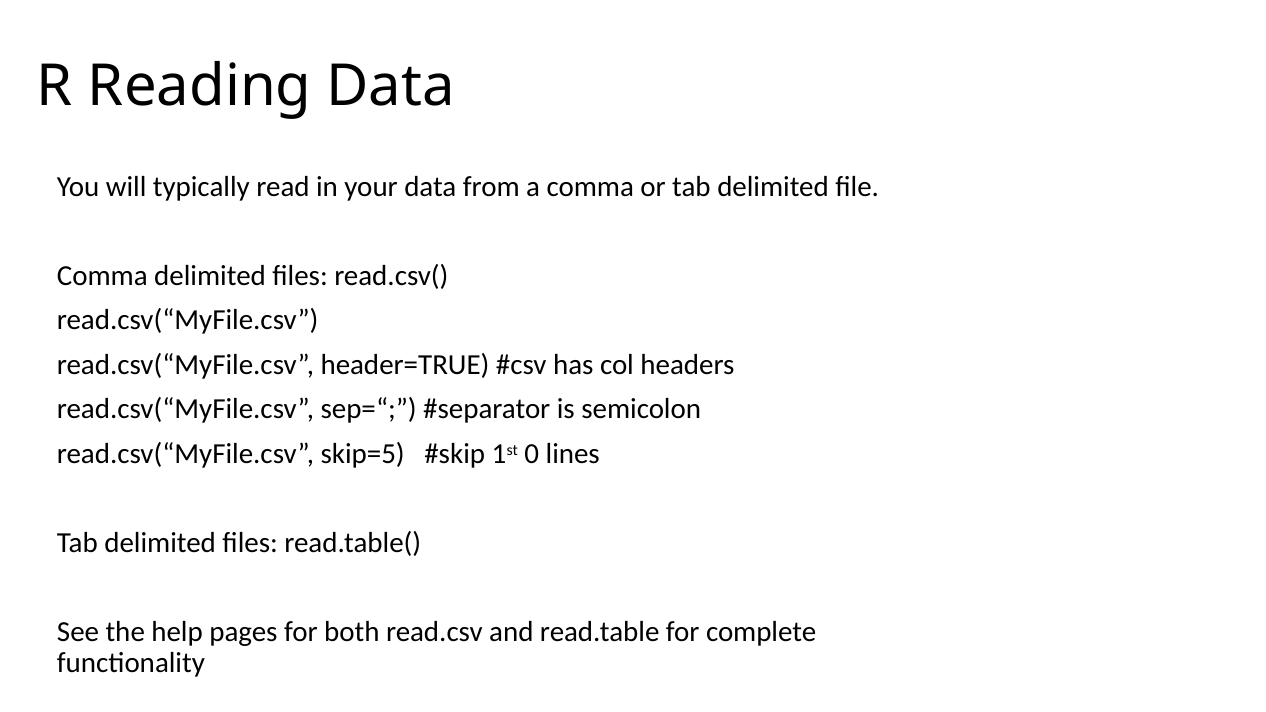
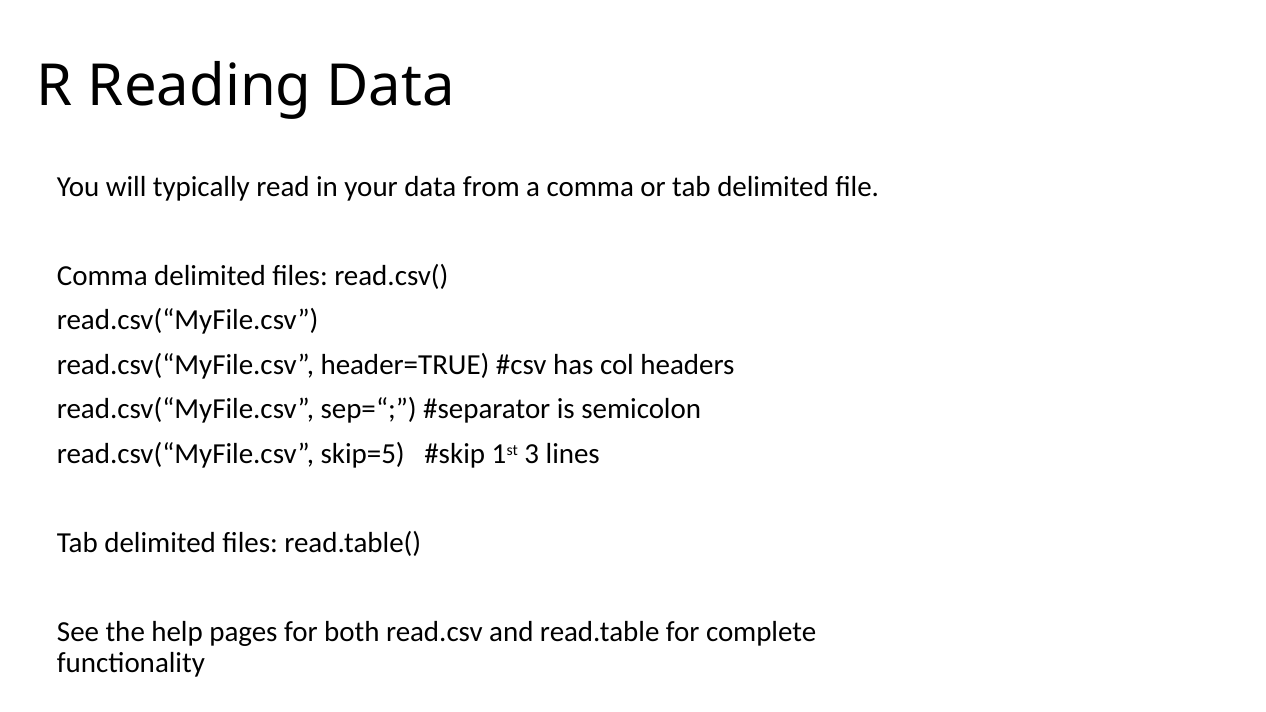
0: 0 -> 3 (532, 454)
